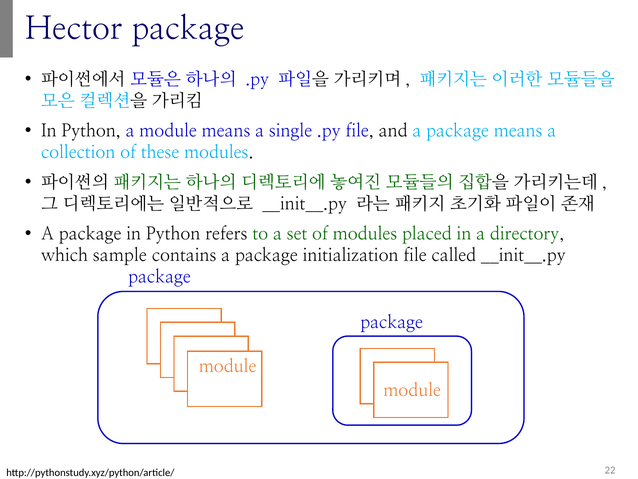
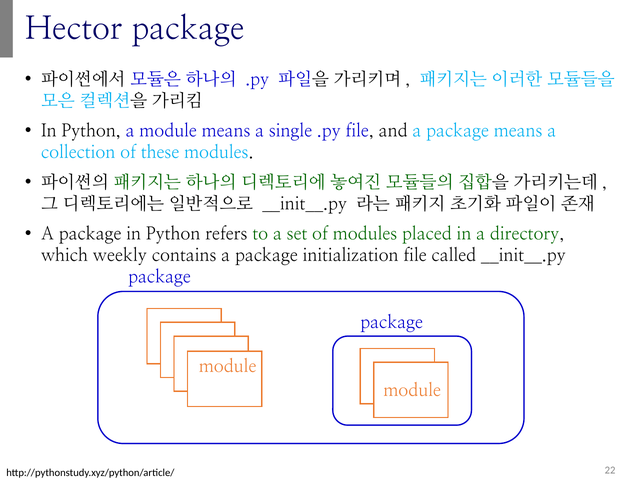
sample: sample -> weekly (120, 255)
